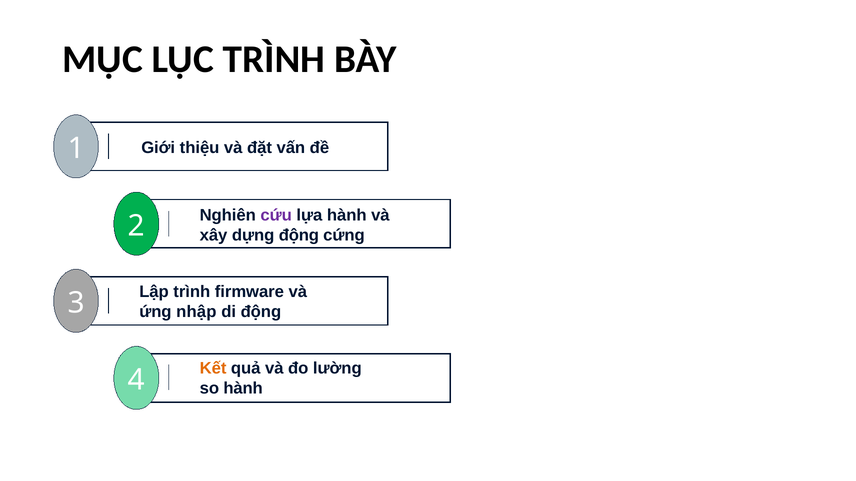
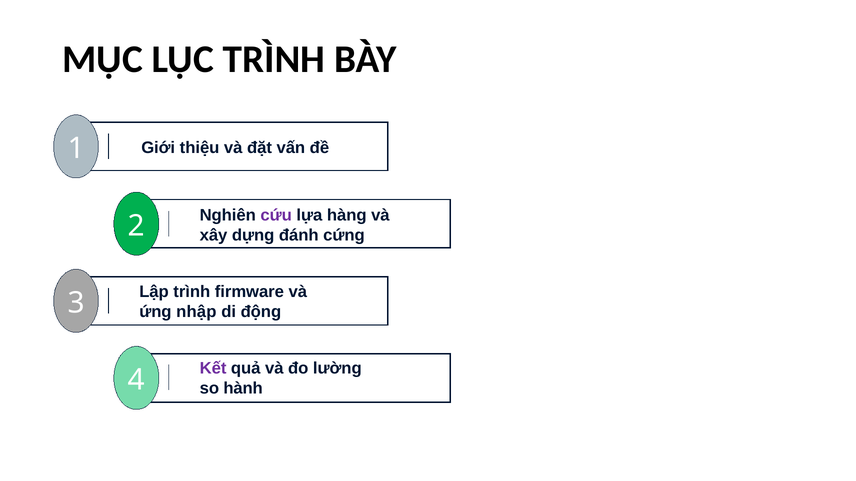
lựa hành: hành -> hàng (347, 215)
dựng động: động -> đánh (299, 235)
Kết colour: orange -> purple (213, 369)
